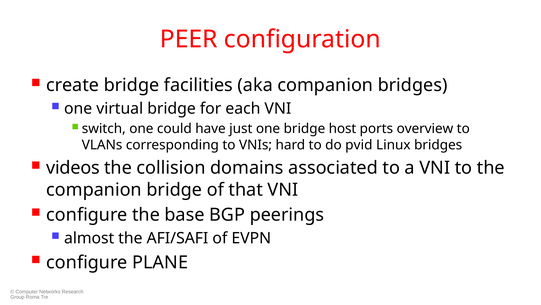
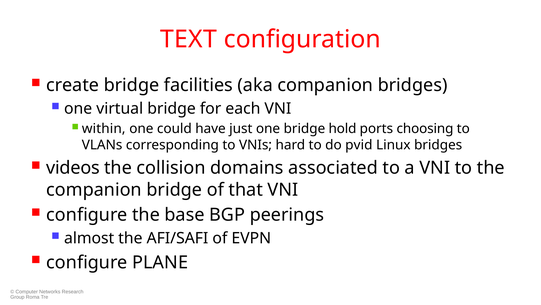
PEER: PEER -> TEXT (189, 39)
switch: switch -> within (104, 129)
host: host -> hold (342, 129)
overview: overview -> choosing (425, 129)
